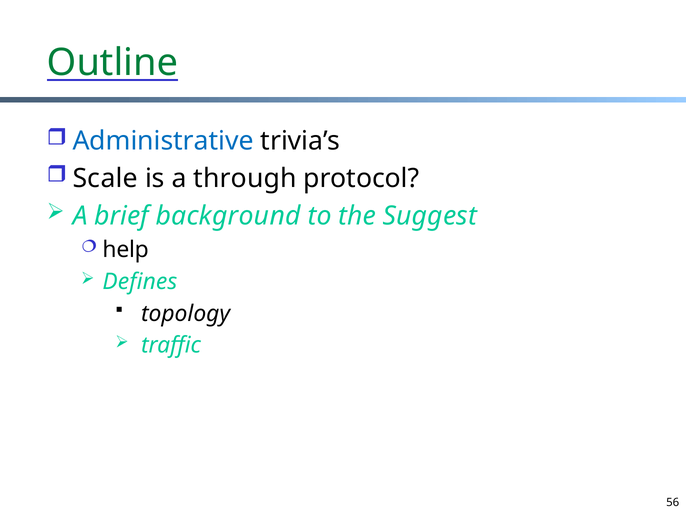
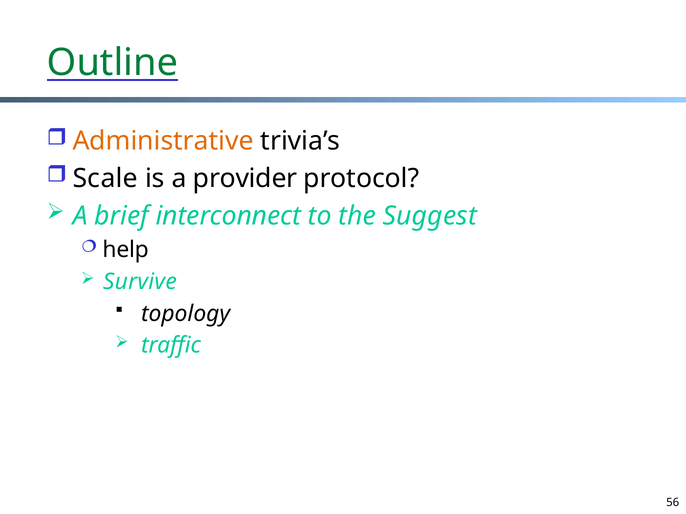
Administrative colour: blue -> orange (163, 141)
through: through -> provider (245, 179)
background: background -> interconnect (228, 216)
Defines: Defines -> Survive (140, 282)
